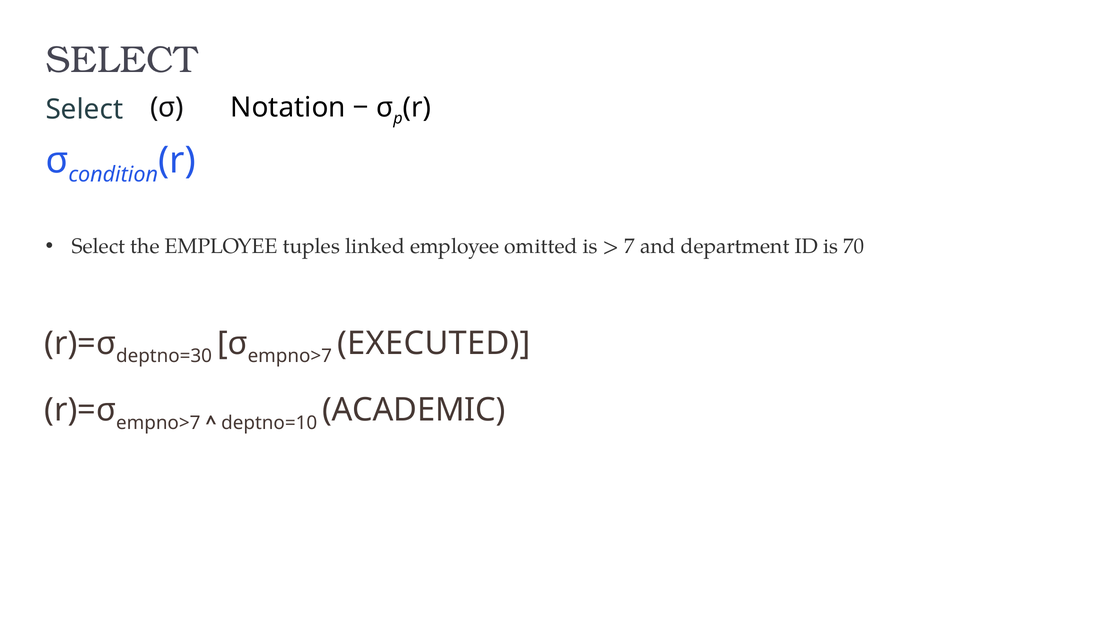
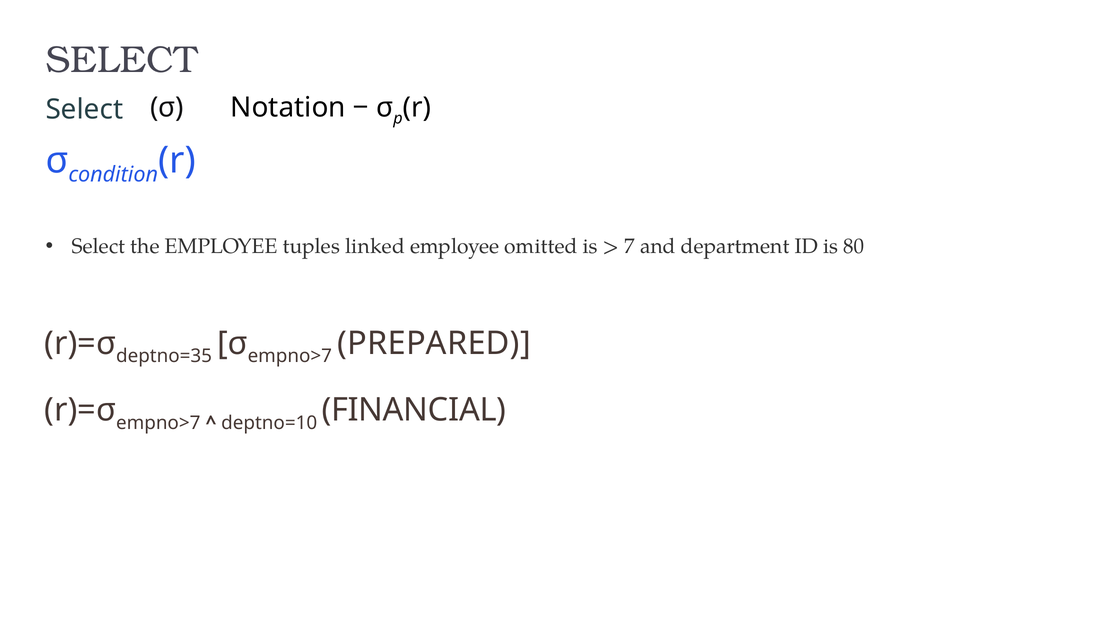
70: 70 -> 80 (854, 246)
deptno=30: deptno=30 -> deptno=35 (164, 356)
EXECUTED: EXECUTED -> PREPARED (434, 343)
ACADEMIC: ACADEMIC -> FINANCIAL (414, 410)
